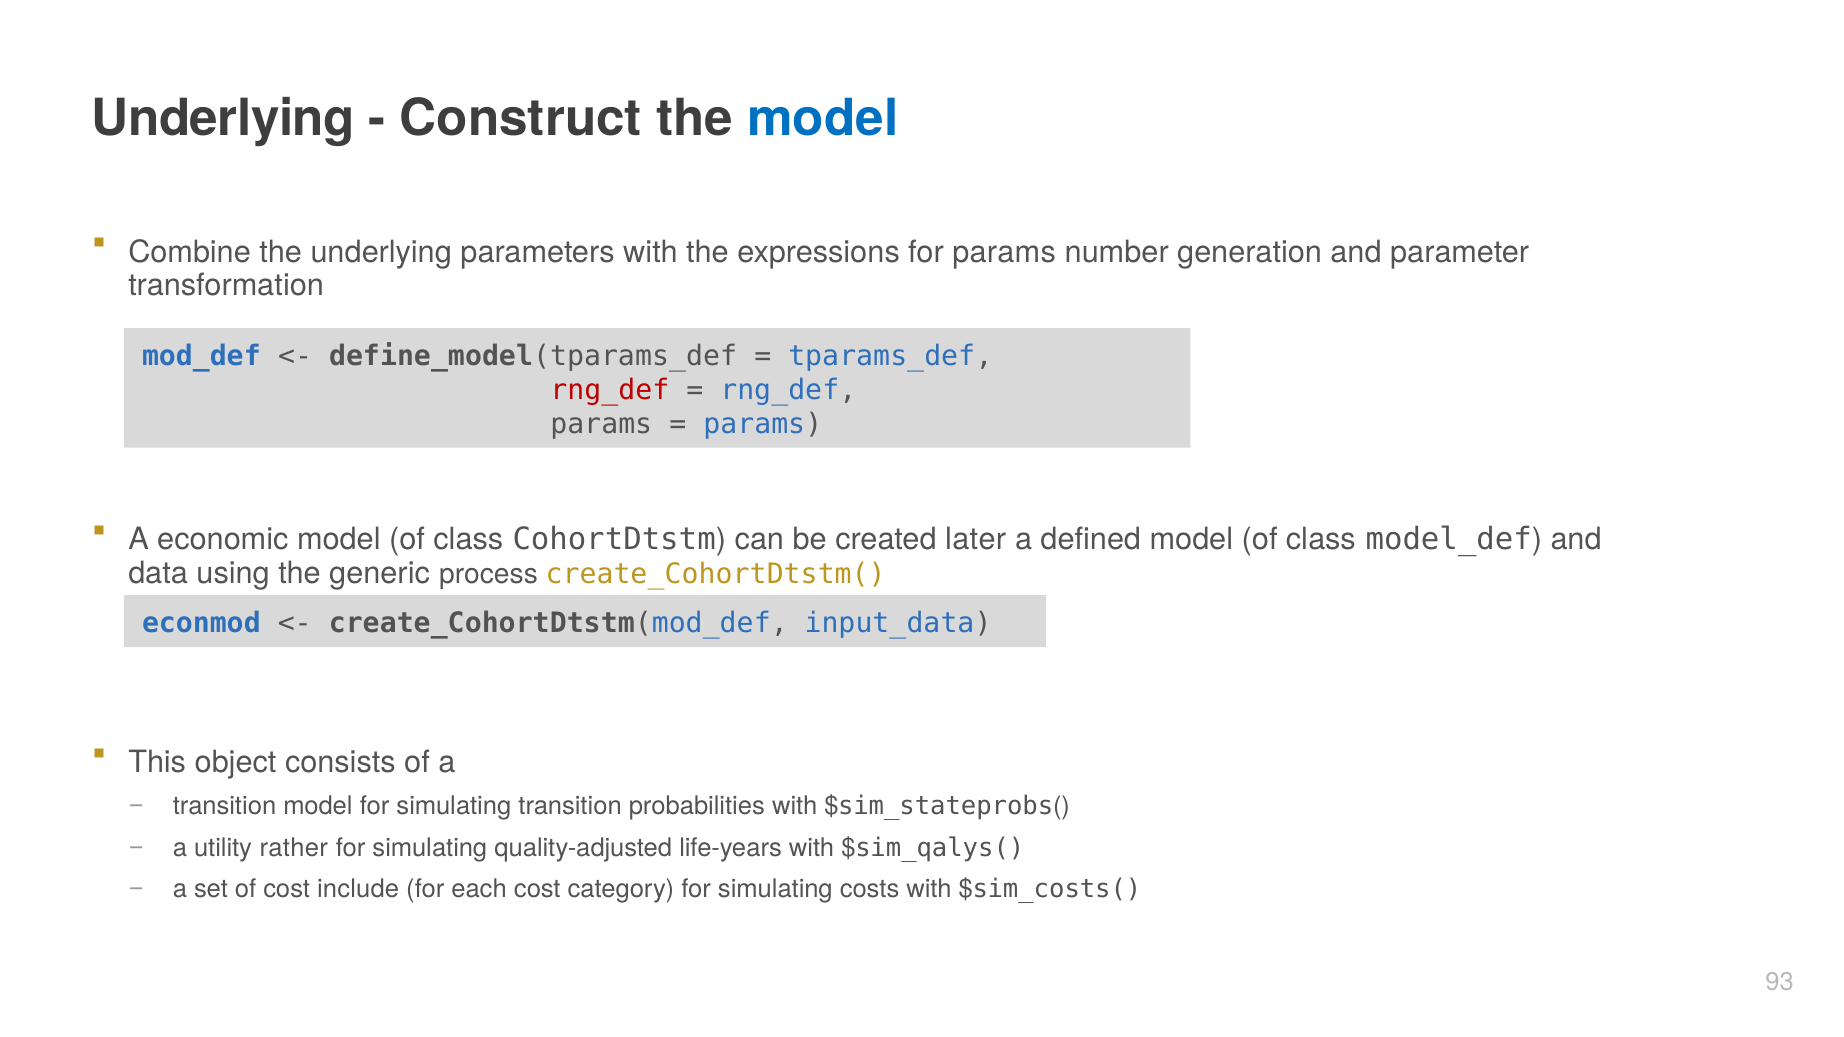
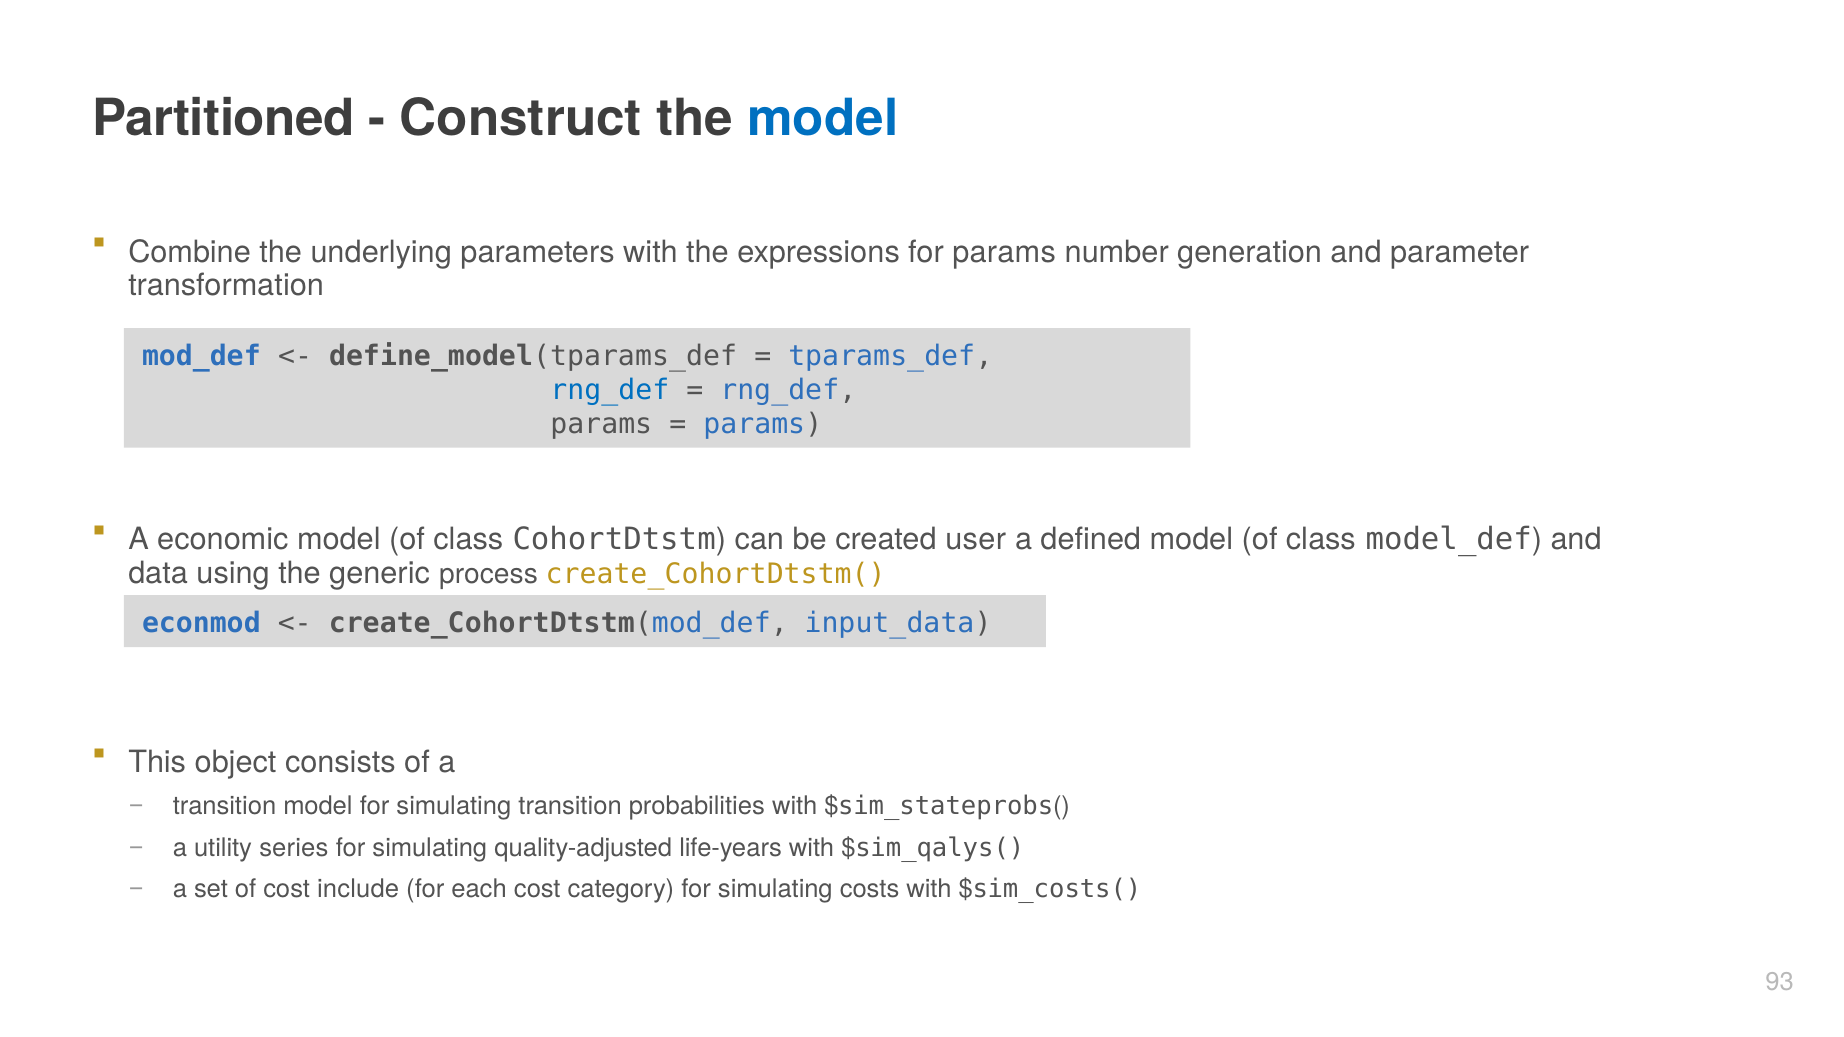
Underlying: Underlying -> Partitioned (223, 119)
rng_def colour: red -> blue (610, 390)
later: later -> user (976, 540)
rather: rather -> series (294, 848)
